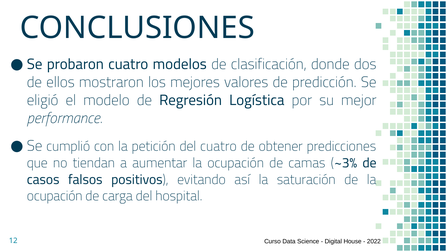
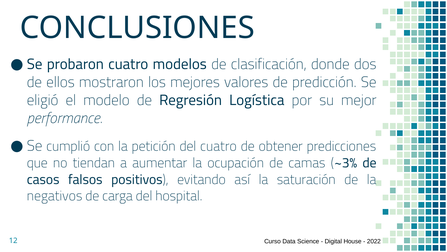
ocupación: ocupación -> negativos (55, 195)
